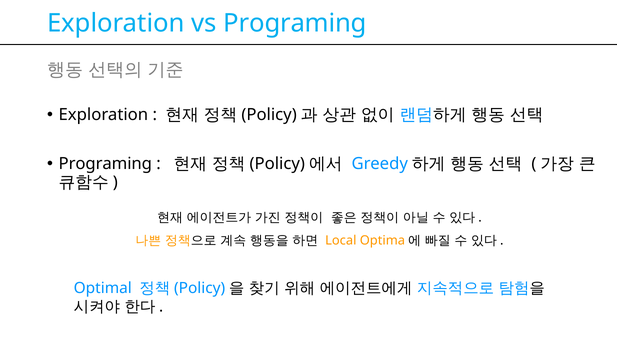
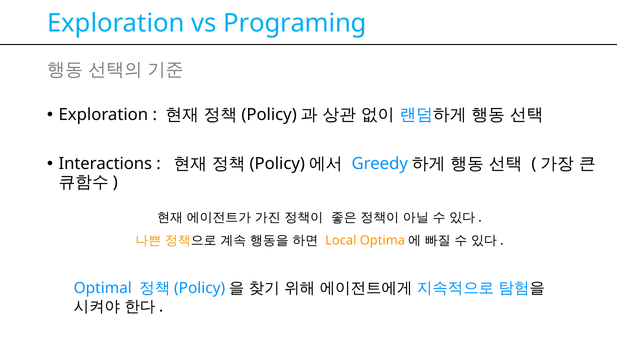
Programing: Programing -> Interactions (105, 164)
